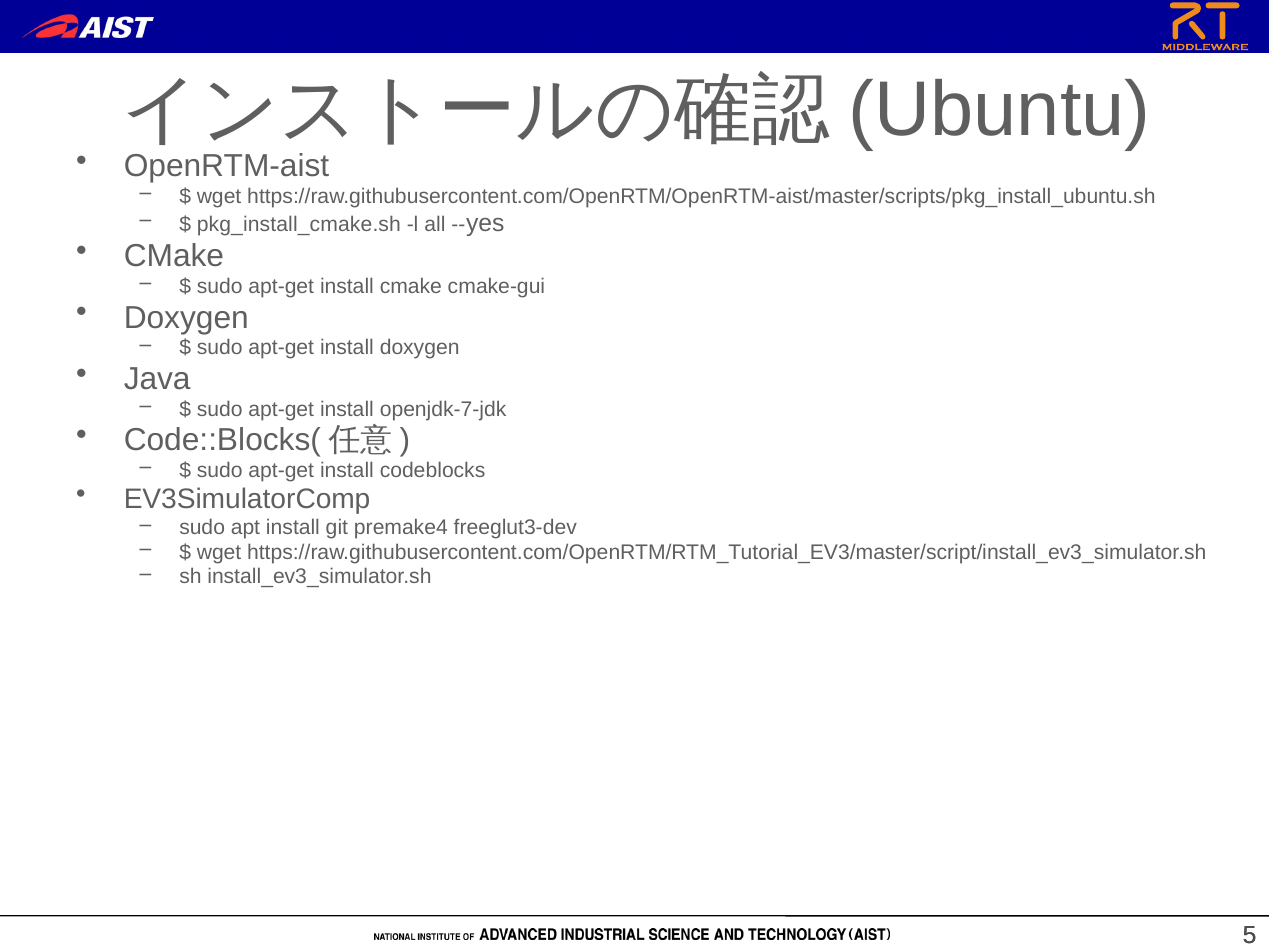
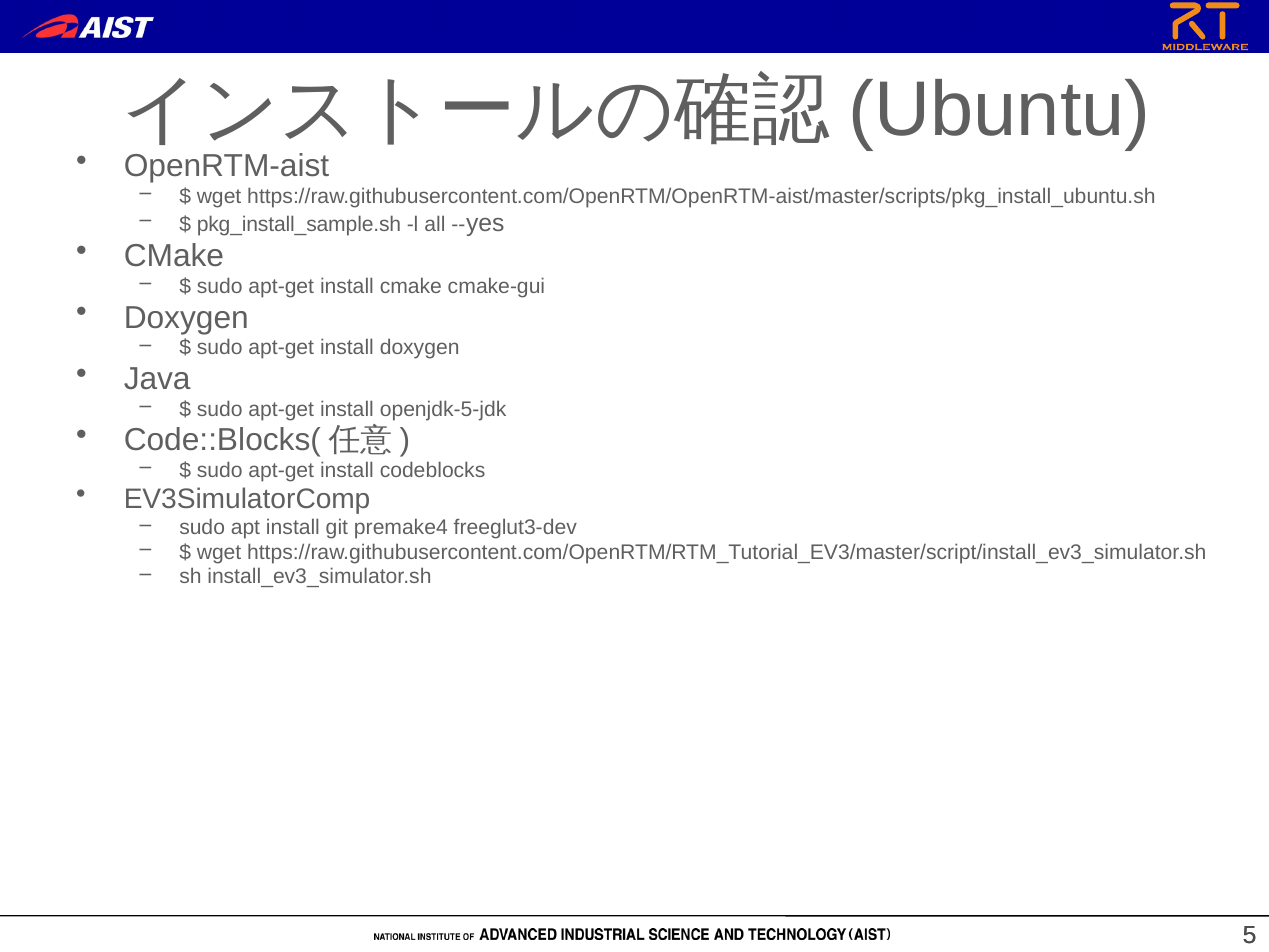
pkg_install_cmake.sh: pkg_install_cmake.sh -> pkg_install_sample.sh (299, 224)
openjdk-7-jdk: openjdk-7-jdk -> openjdk-5-jdk (443, 409)
